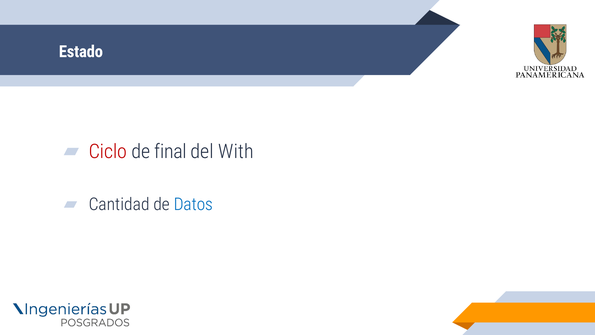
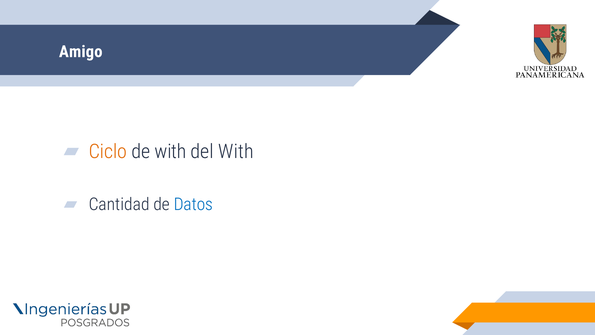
Estado: Estado -> Amigo (81, 52)
Ciclo colour: red -> orange (108, 151)
de final: final -> with (171, 151)
